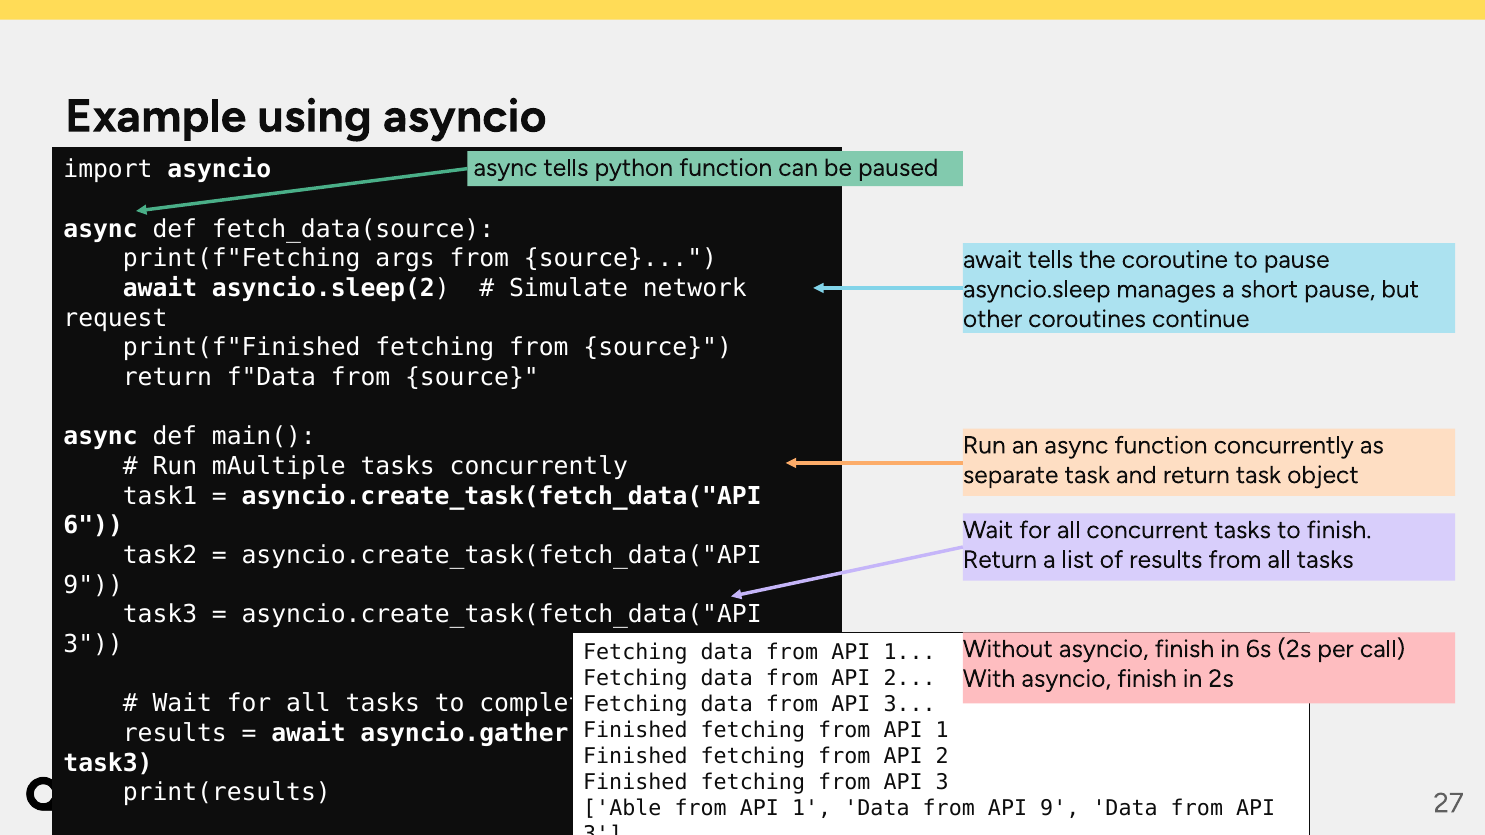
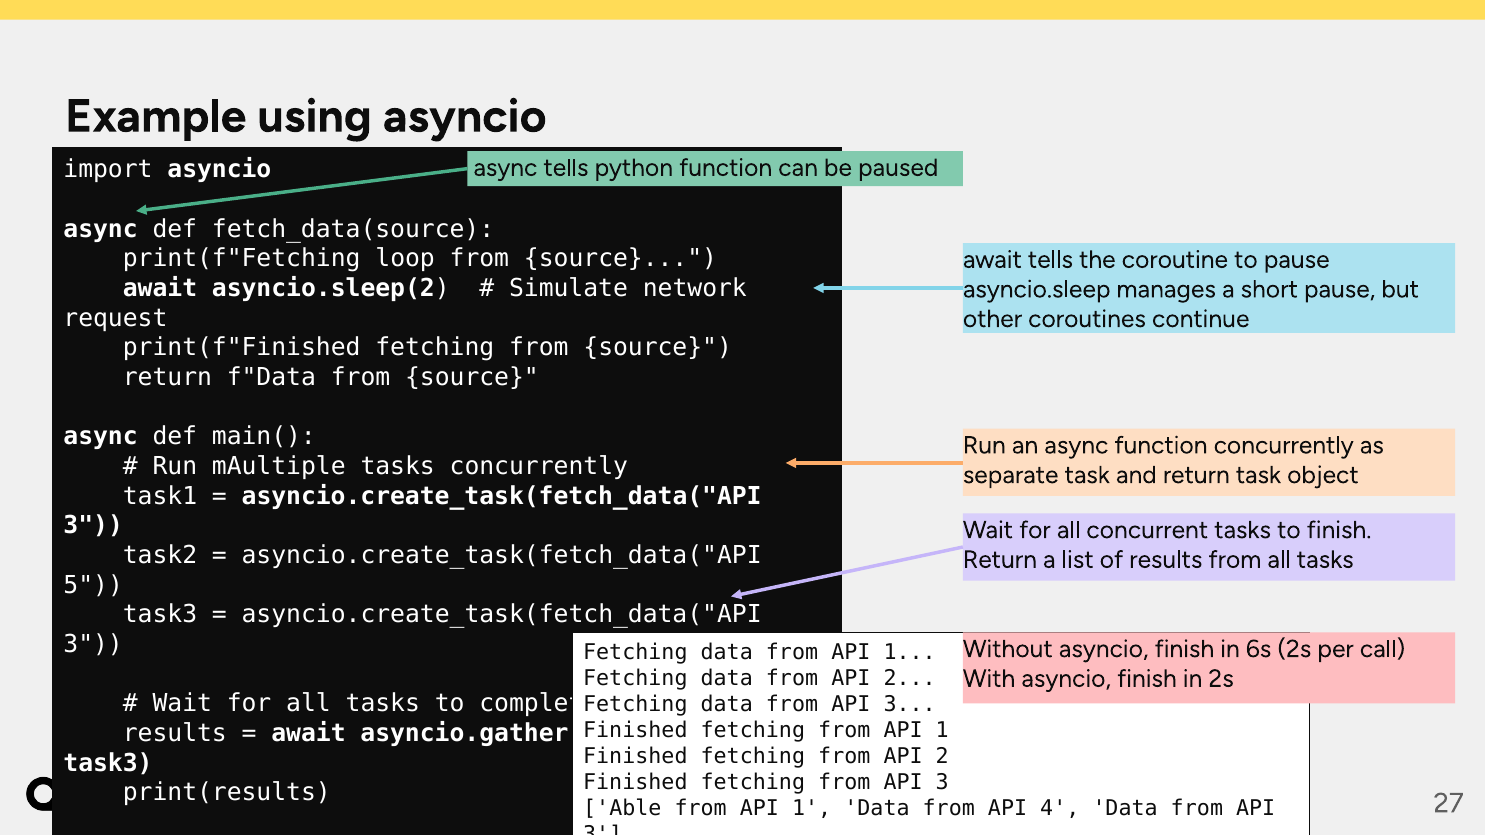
args: args -> loop (405, 259)
6: 6 -> 3 (93, 526)
9: 9 -> 5 (93, 585)
API 9: 9 -> 4 (1060, 809)
